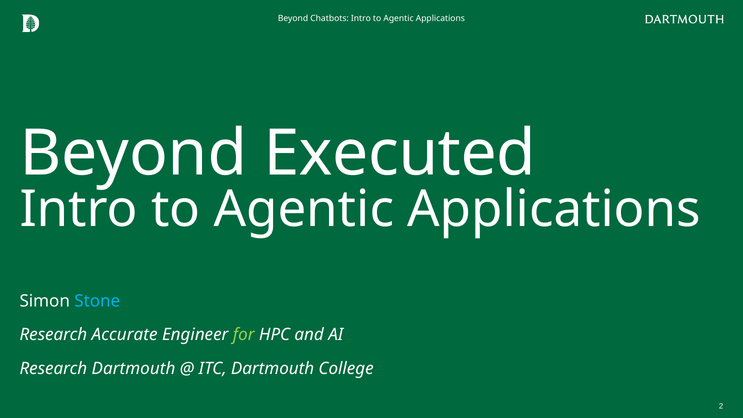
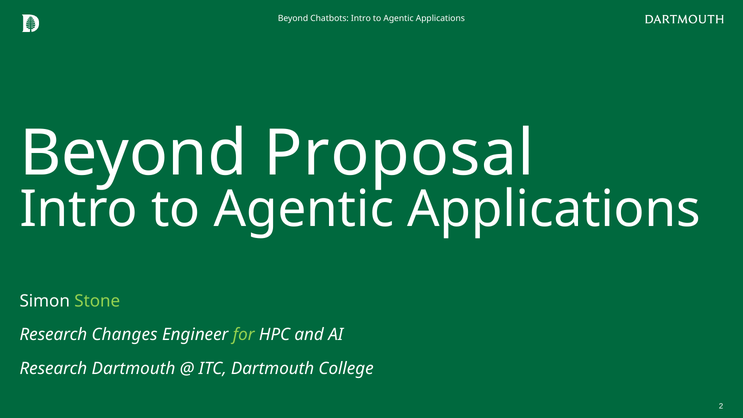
Executed: Executed -> Proposal (399, 154)
Stone colour: light blue -> light green (97, 301)
Accurate: Accurate -> Changes (125, 335)
